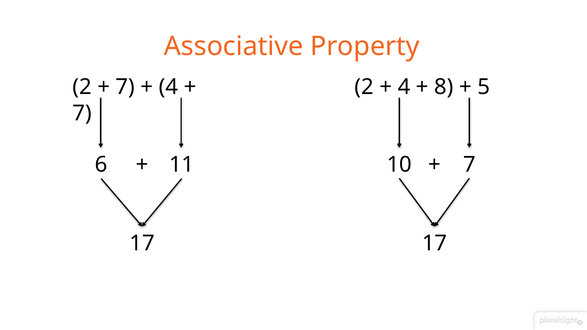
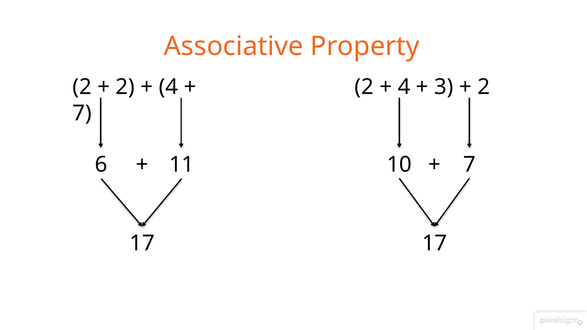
7: 7 -> 2 (125, 87)
8: 8 -> 3 (444, 87)
5: 5 -> 2 (484, 87)
